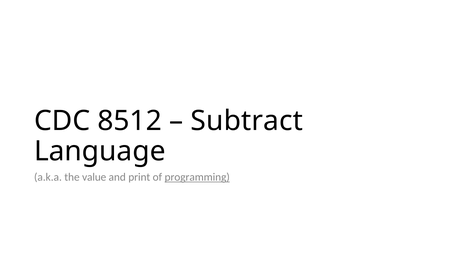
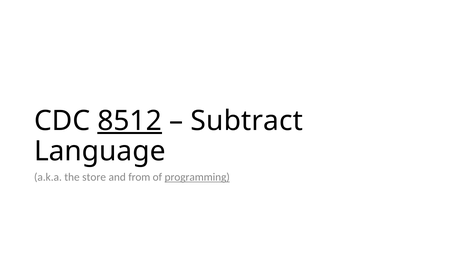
8512 underline: none -> present (130, 121)
value: value -> store (94, 177)
print: print -> from (139, 177)
